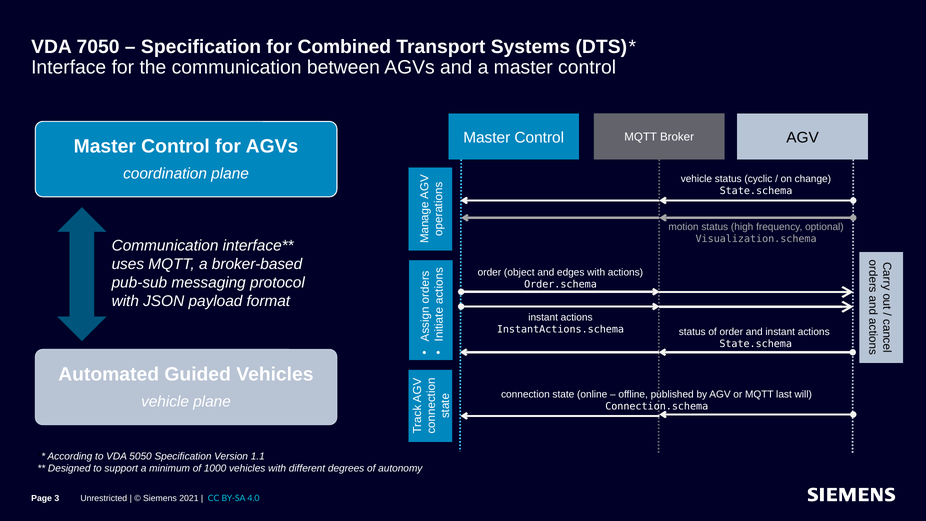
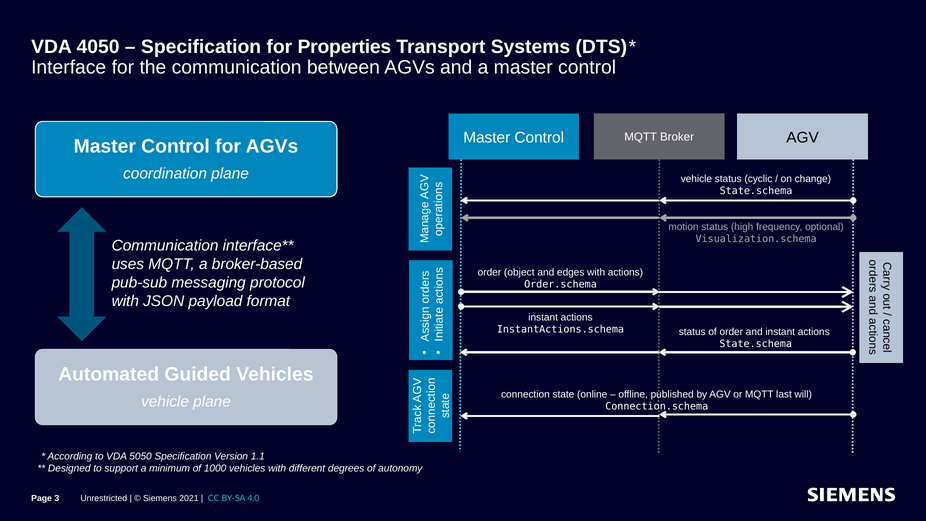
7050: 7050 -> 4050 (98, 47)
Combined: Combined -> Properties (344, 47)
